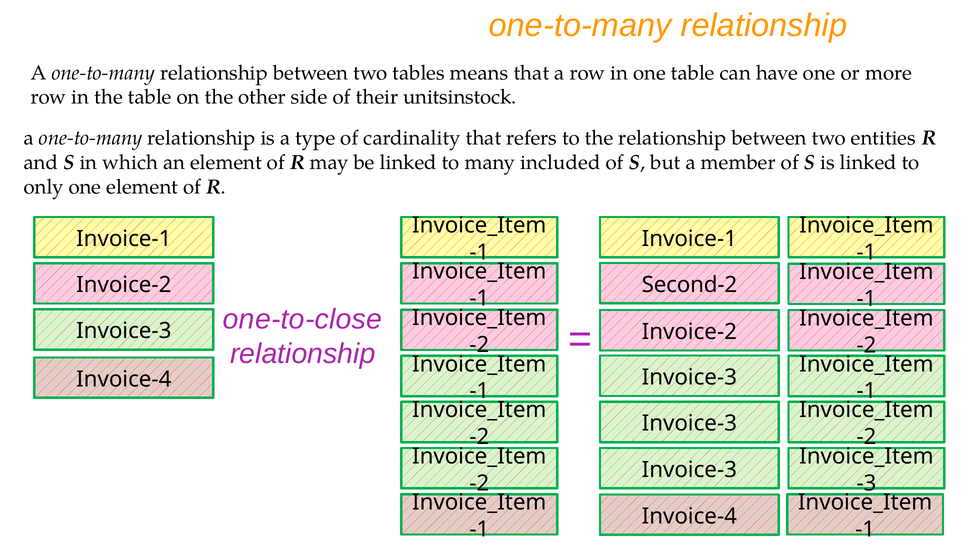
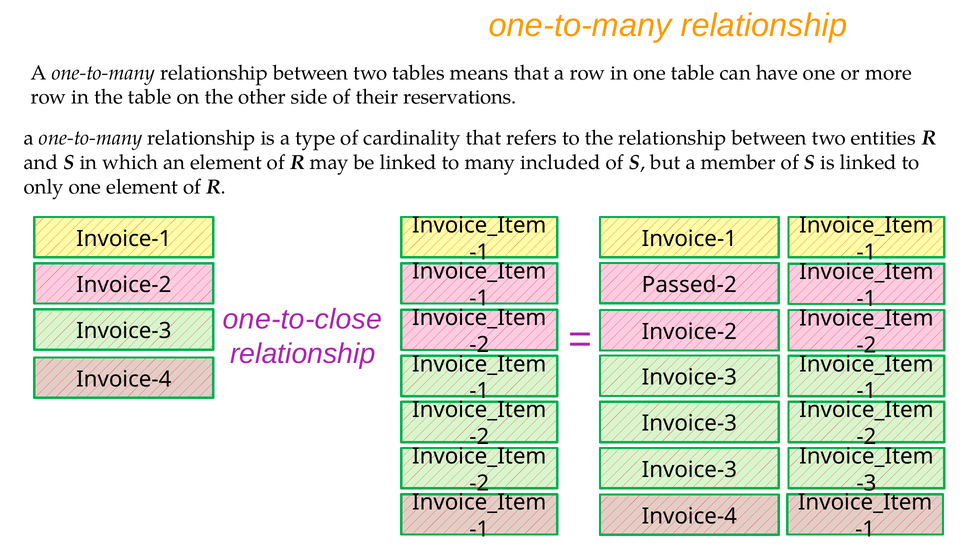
unitsinstock: unitsinstock -> reservations (460, 97)
Second-2: Second-2 -> Passed-2 (689, 285)
